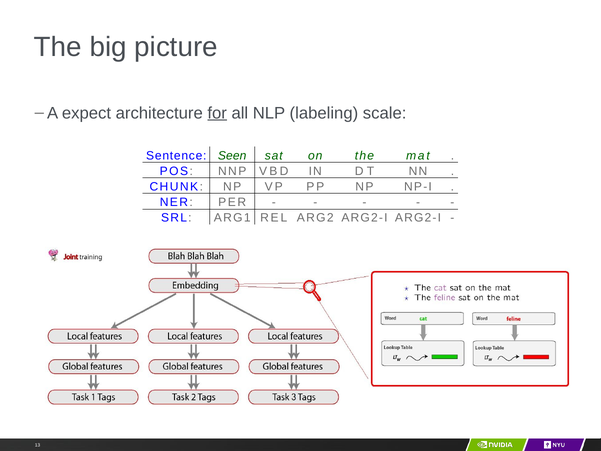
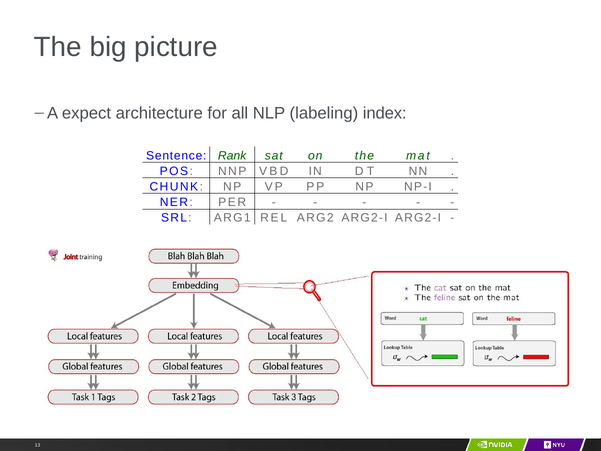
for underline: present -> none (217, 113)
scale: scale -> index (385, 113)
Seen: Seen -> Rank (232, 156)
